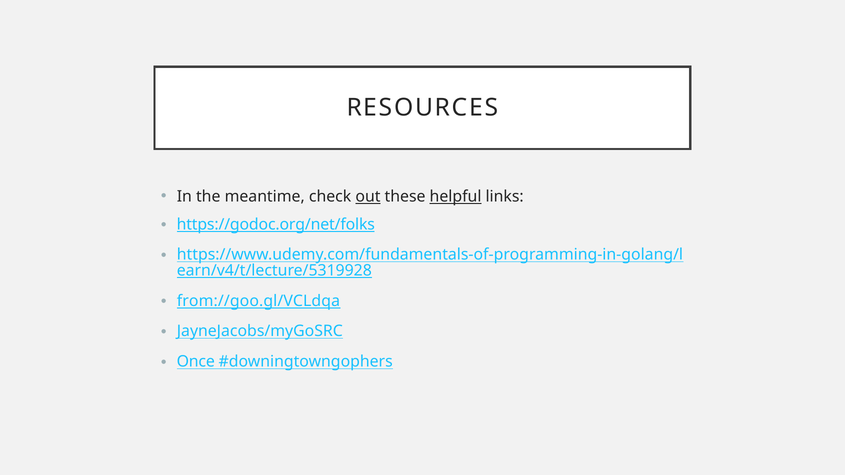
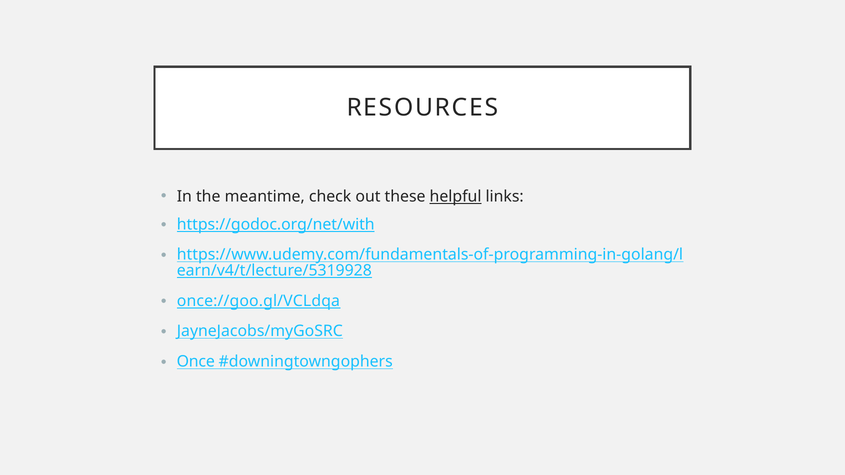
out underline: present -> none (368, 197)
https://godoc.org/net/folks: https://godoc.org/net/folks -> https://godoc.org/net/with (276, 224)
from://goo.gl/VCLdqa: from://goo.gl/VCLdqa -> once://goo.gl/VCLdqa (258, 301)
